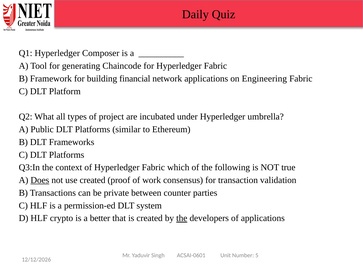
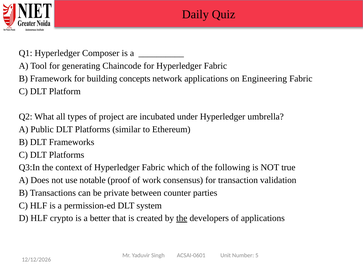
financial: financial -> concepts (135, 79)
Does underline: present -> none (40, 180)
use created: created -> notable (93, 180)
